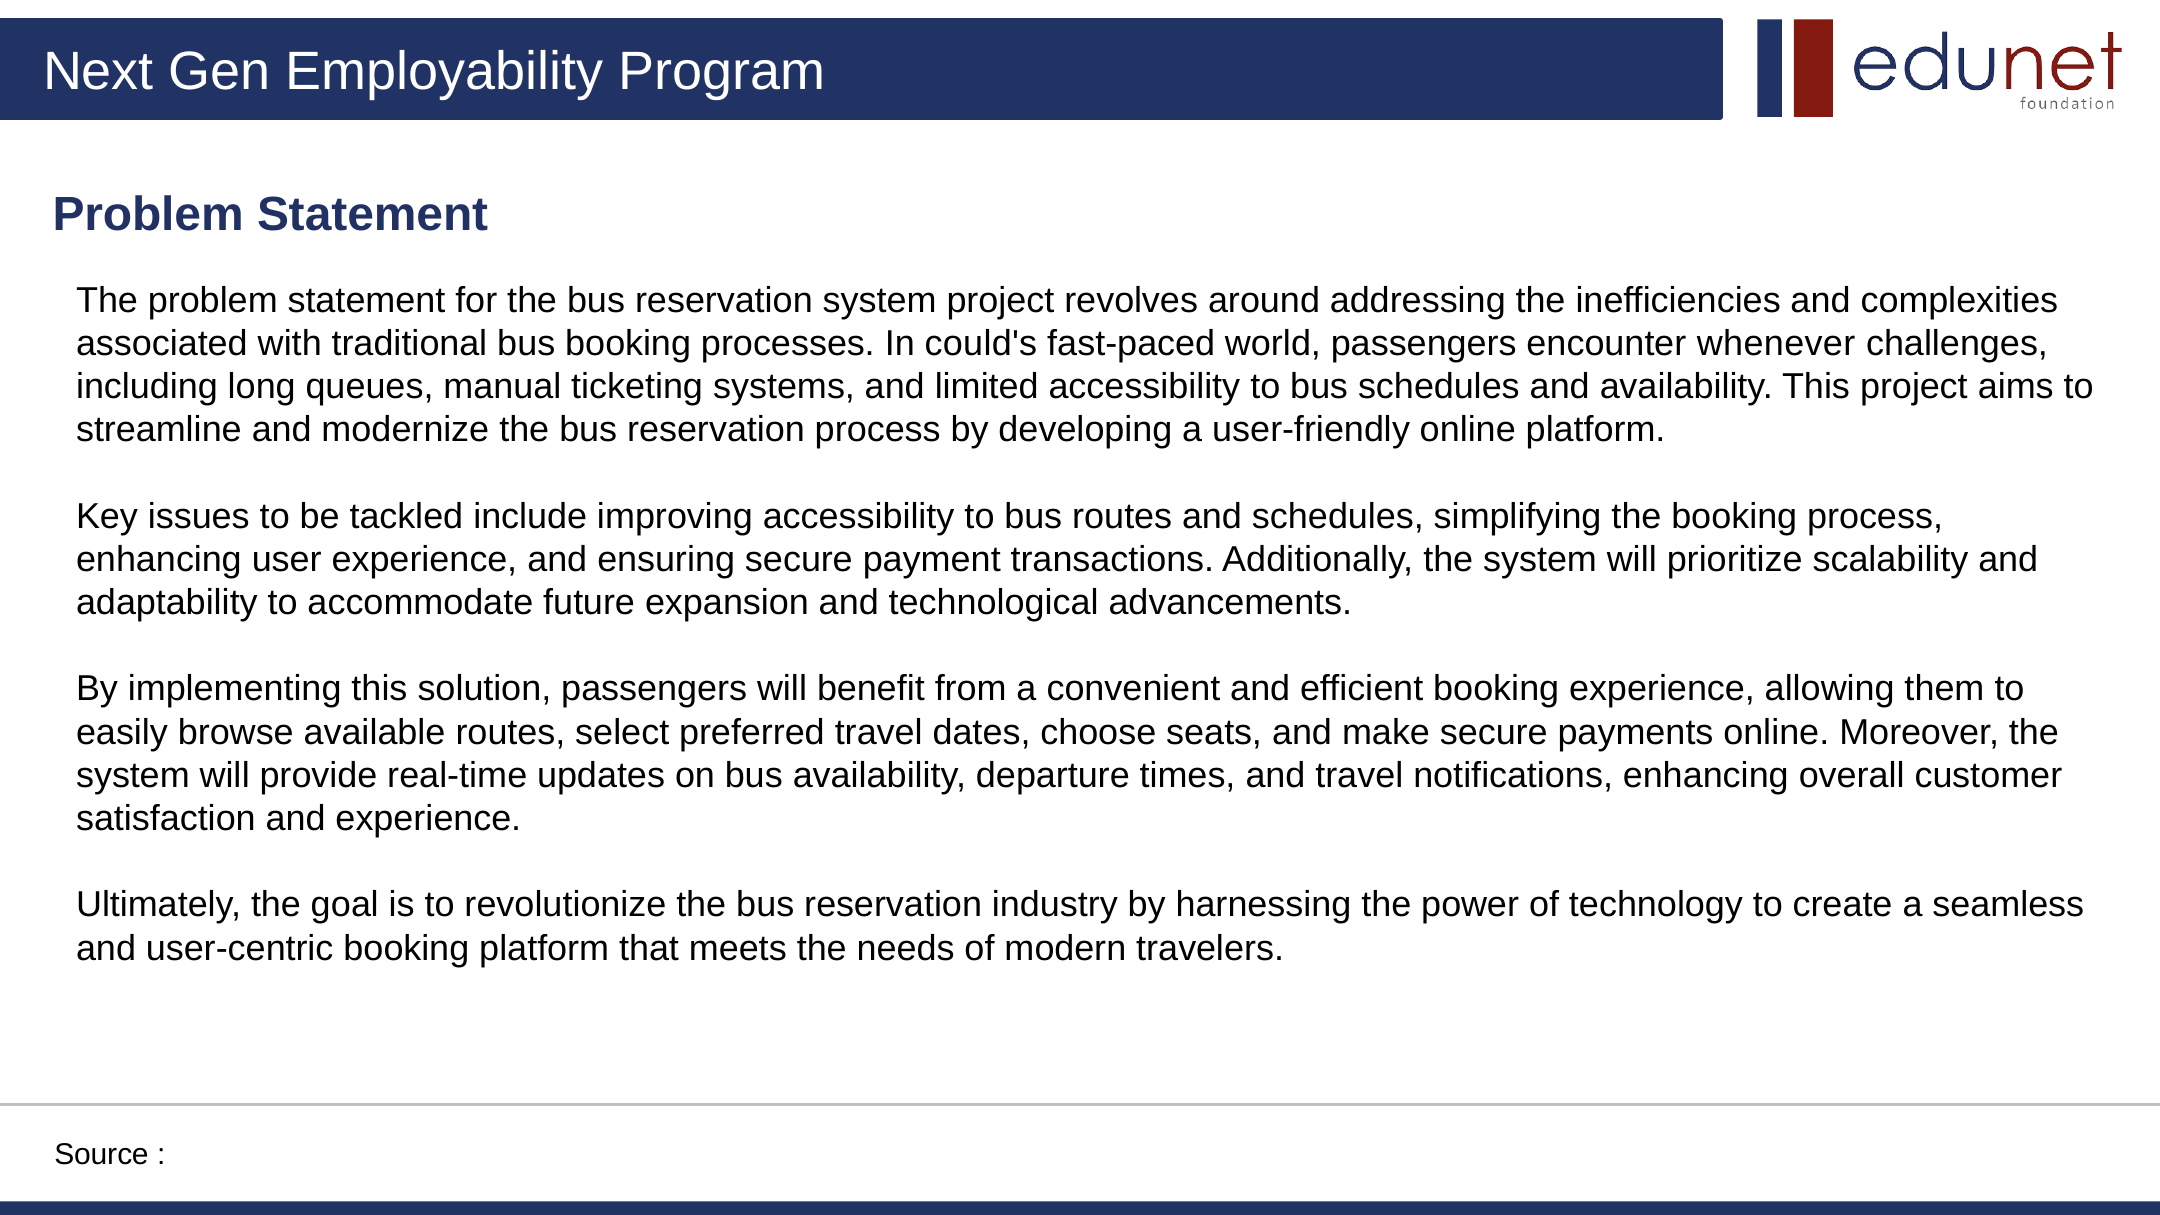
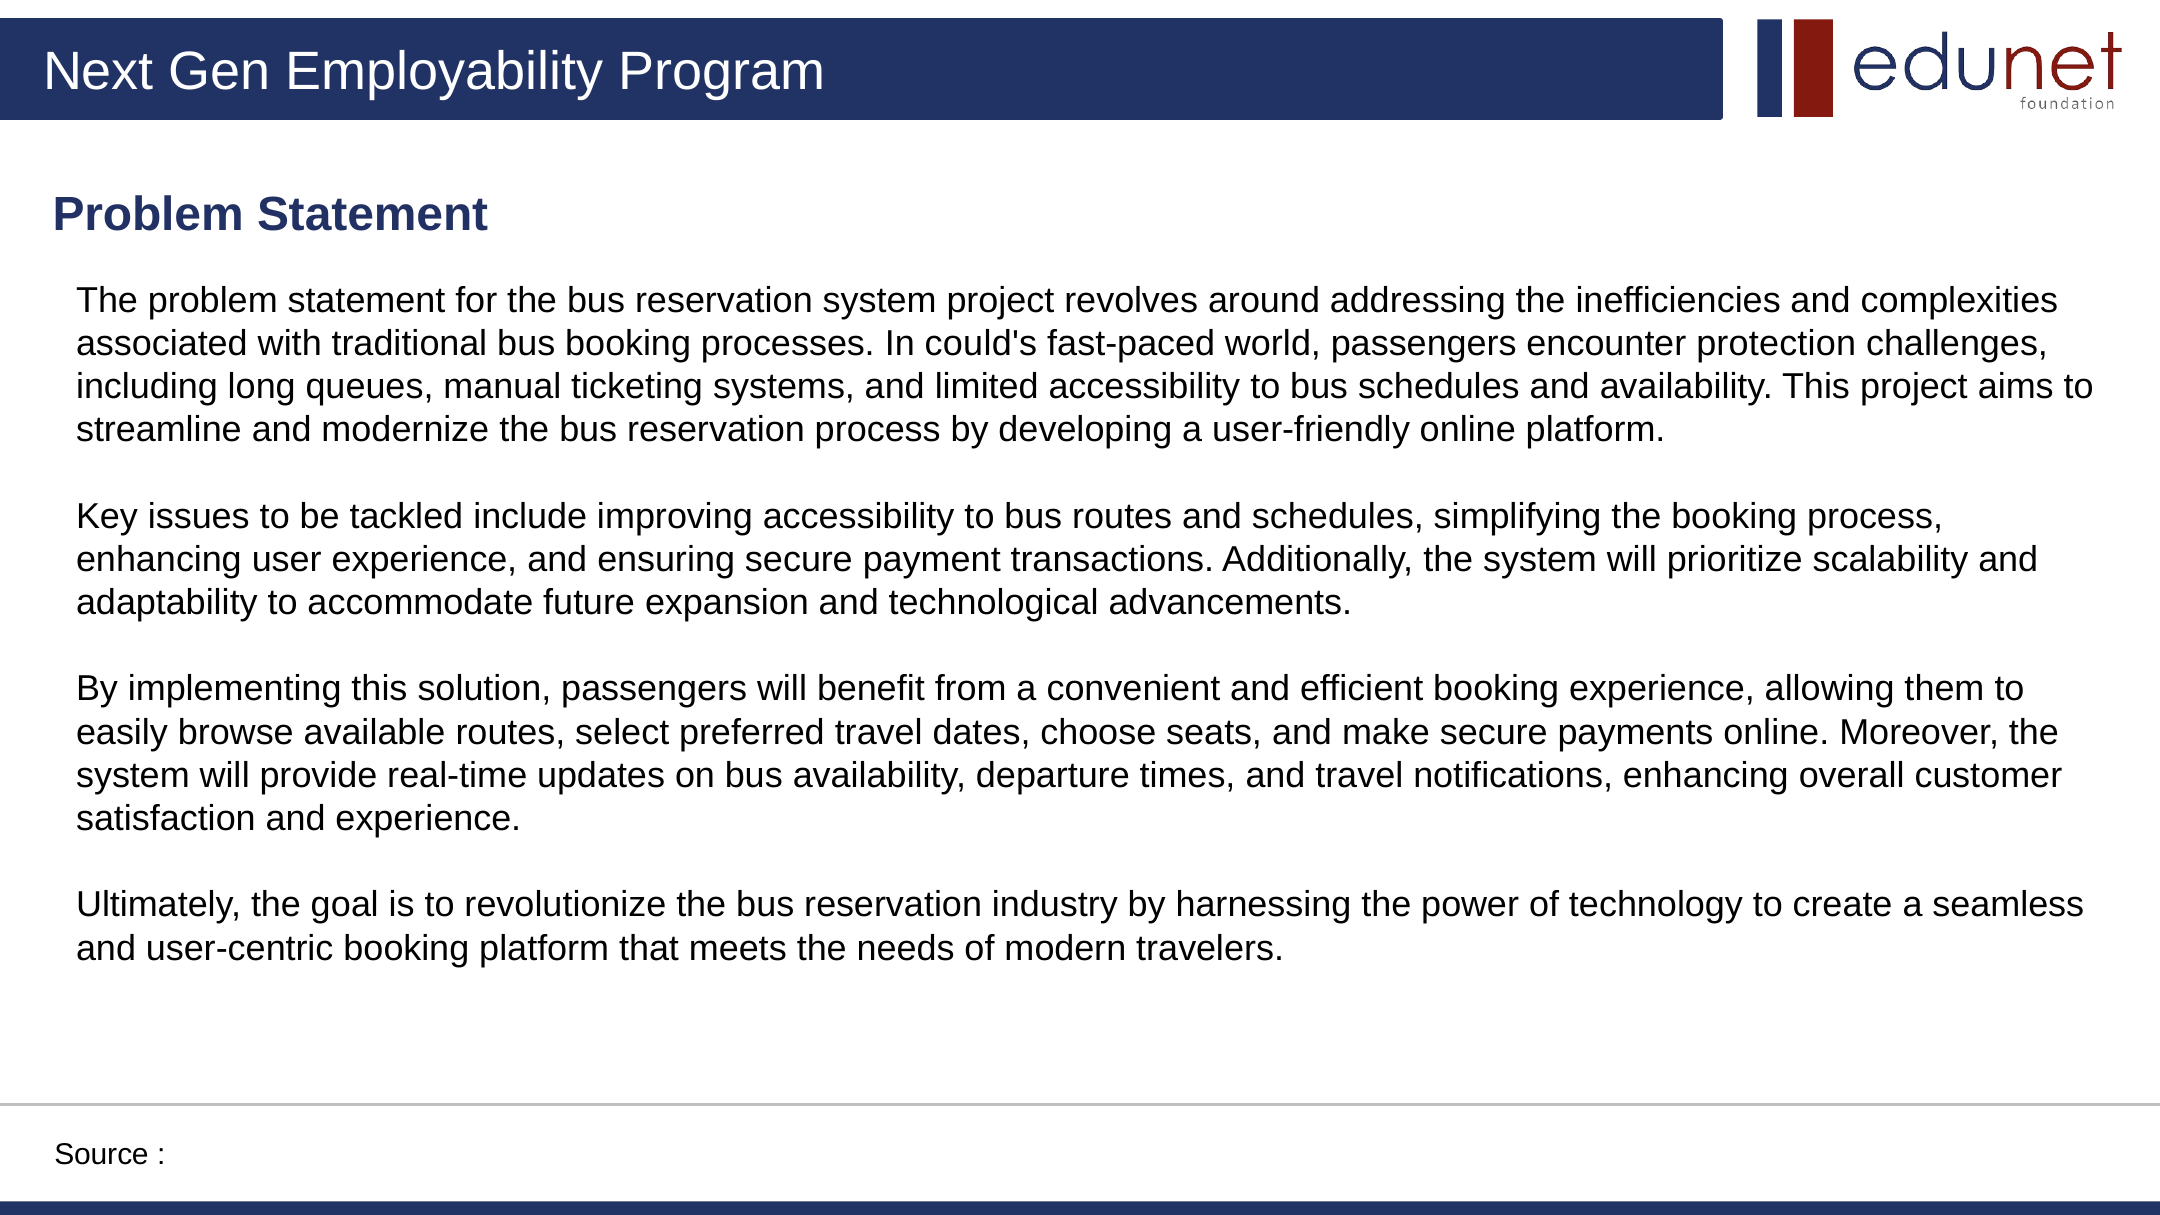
whenever: whenever -> protection (1776, 343)
